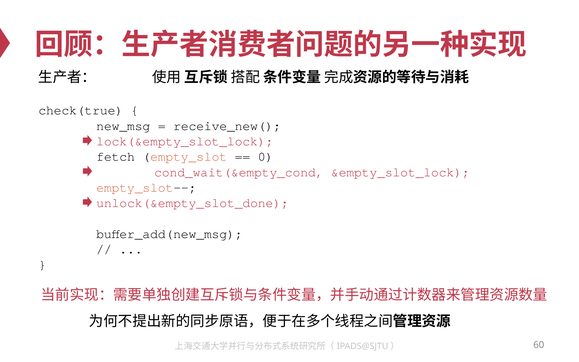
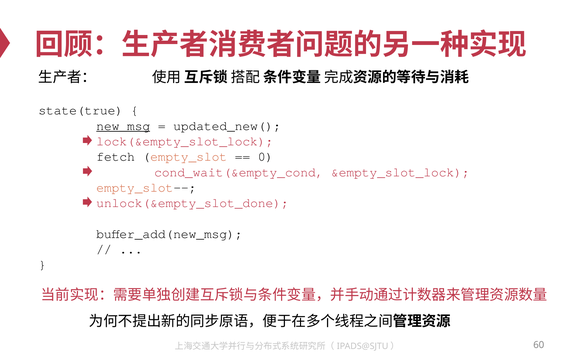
check(true: check(true -> state(true (81, 110)
new_msg underline: none -> present (123, 126)
receive_new(: receive_new( -> updated_new( (227, 126)
